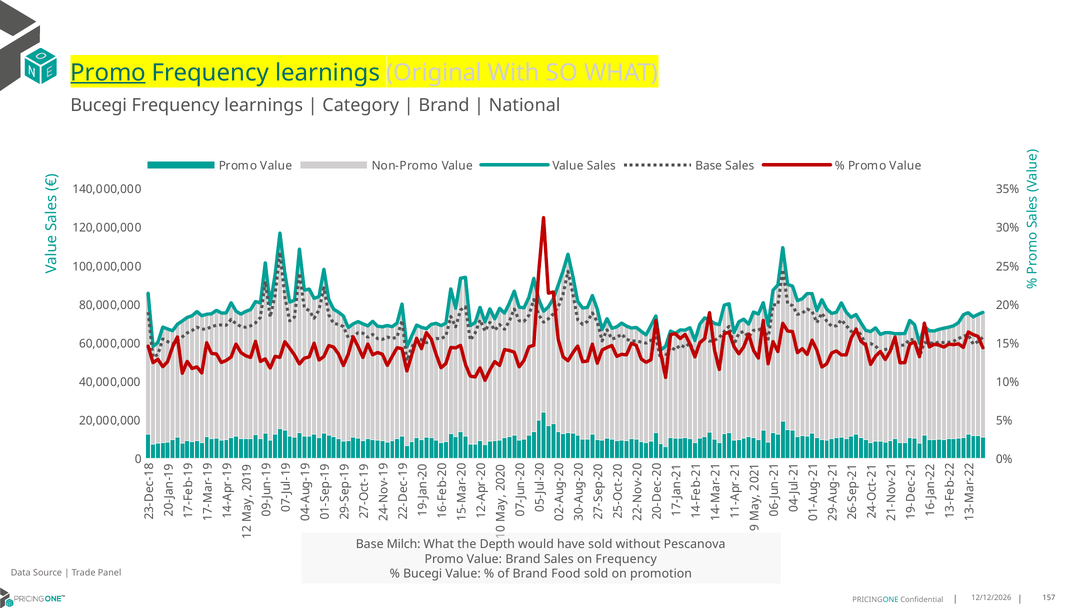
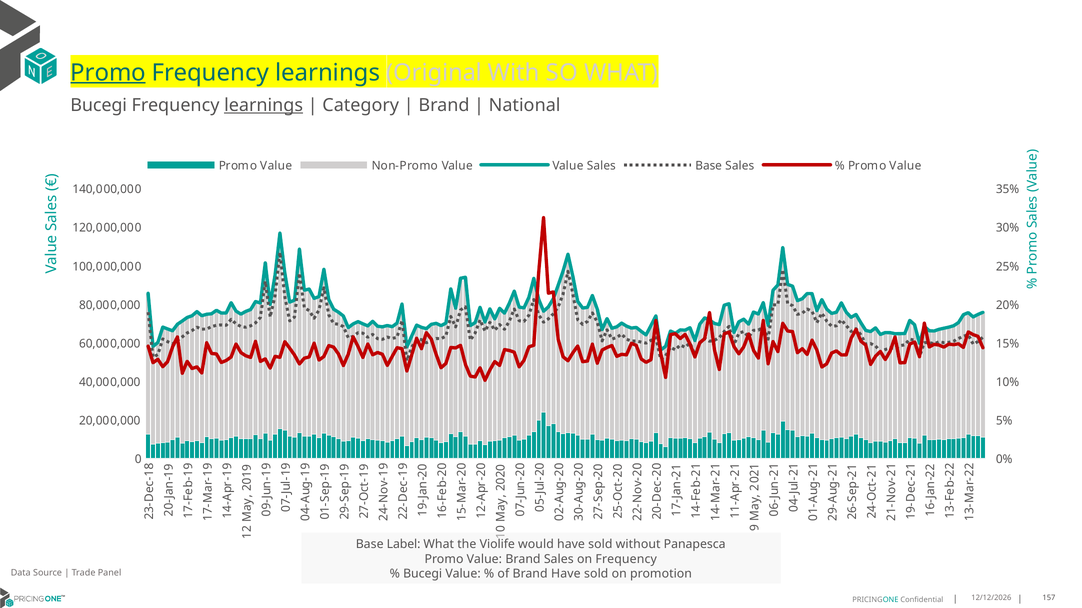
learnings underline: none -> present (264, 105)
Milch: Milch -> Label (404, 545)
Depth: Depth -> Violife (497, 545)
Pescanova: Pescanova -> Panapesca (695, 545)
Brand Food: Food -> Have (566, 574)
